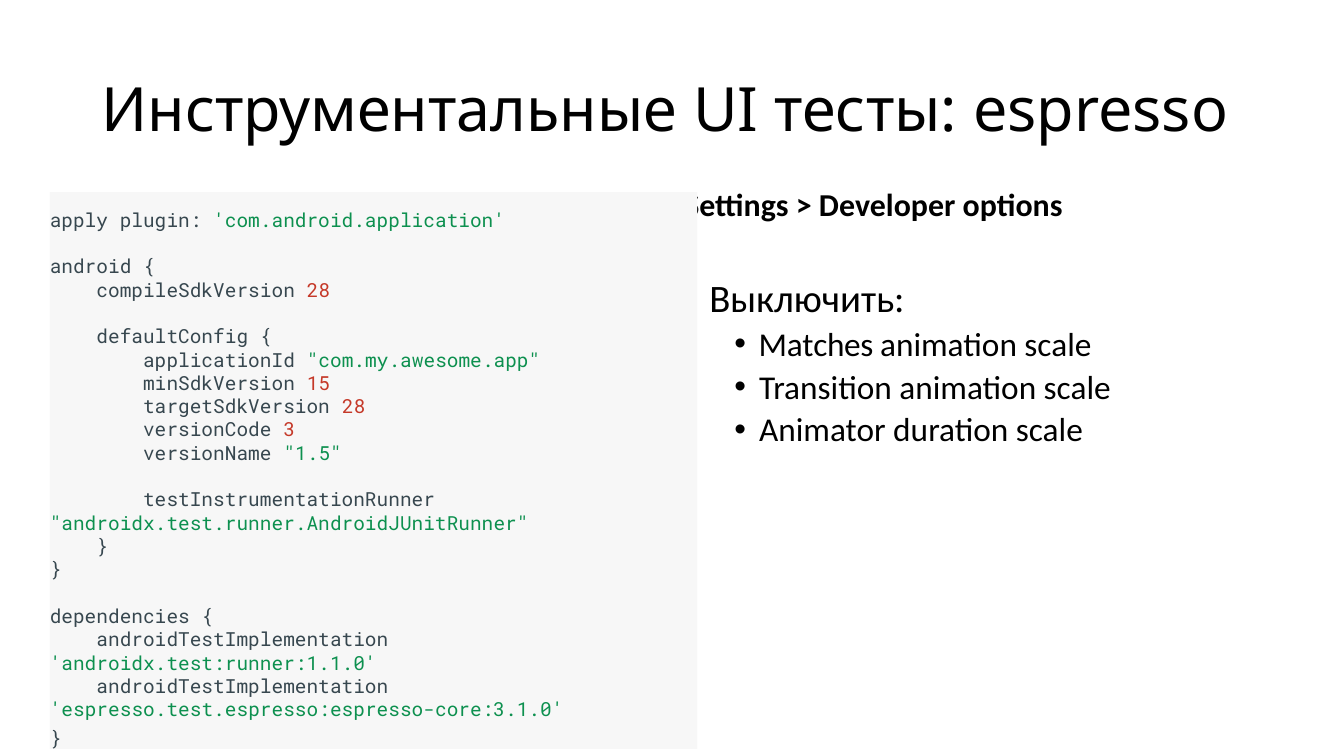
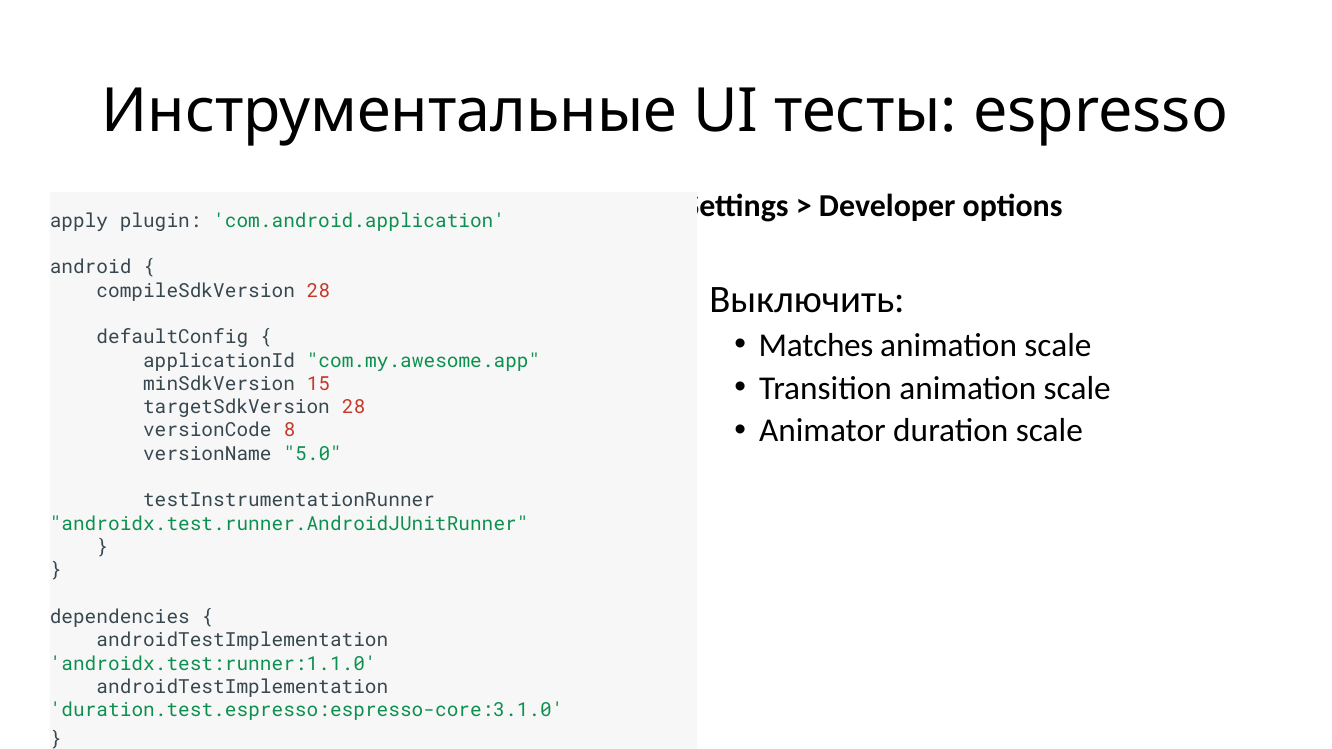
3: 3 -> 8 (289, 431)
1.5: 1.5 -> 5.0 (313, 454)
espresso.test.espresso:espresso-core:3.1.0: espresso.test.espresso:espresso-core:3.1.0 -> duration.test.espresso:espresso-core:3.1.0 (307, 711)
